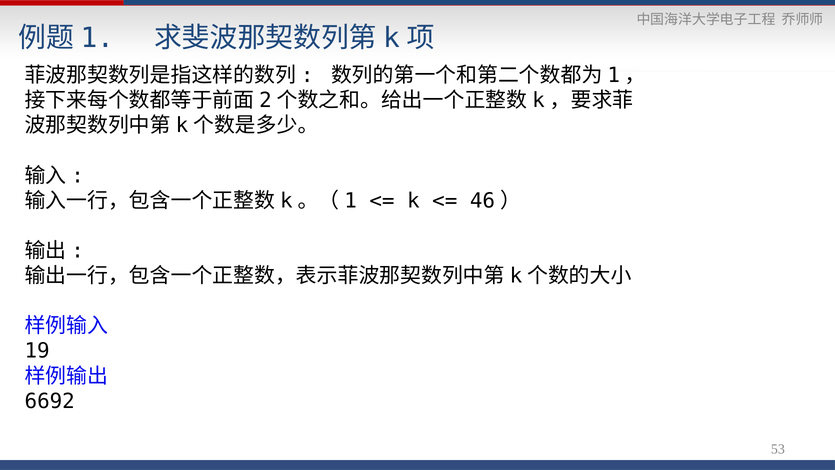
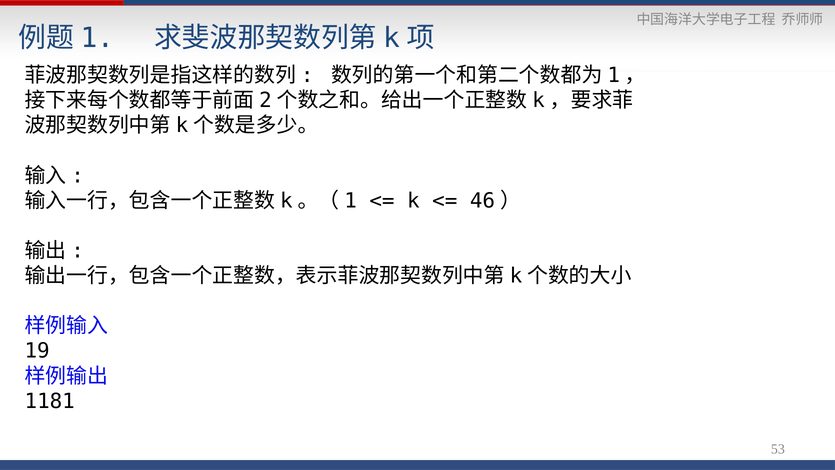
6692: 6692 -> 1181 (50, 401)
